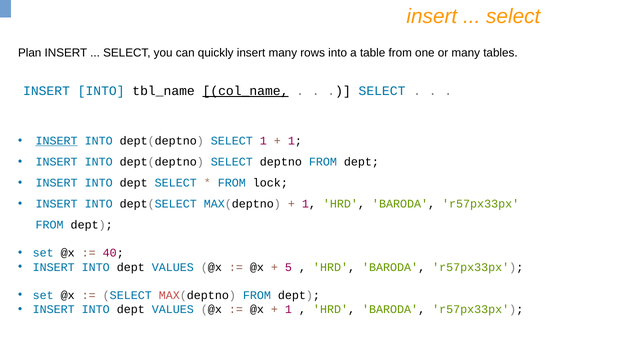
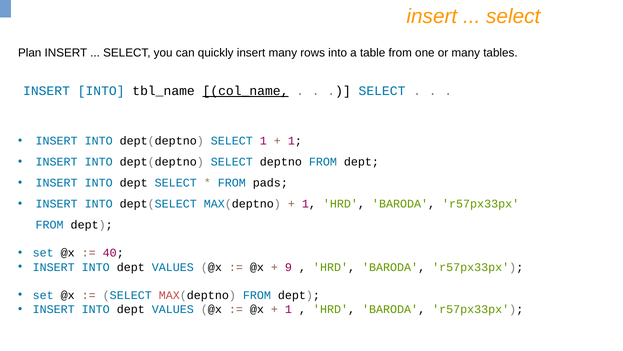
INSERT underline: present -> none (57, 141)
lock: lock -> pads (270, 183)
5: 5 -> 9 (288, 267)
